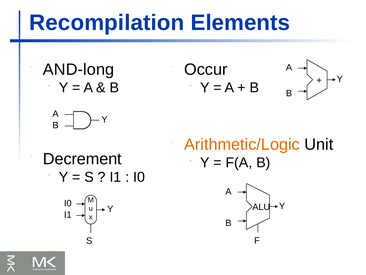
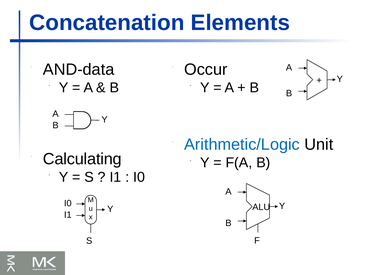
Recompilation: Recompilation -> Concatenation (107, 23)
AND-long: AND-long -> AND-data (79, 69)
Arithmetic/Logic colour: orange -> blue (242, 144)
Decrement: Decrement -> Calculating (82, 159)
